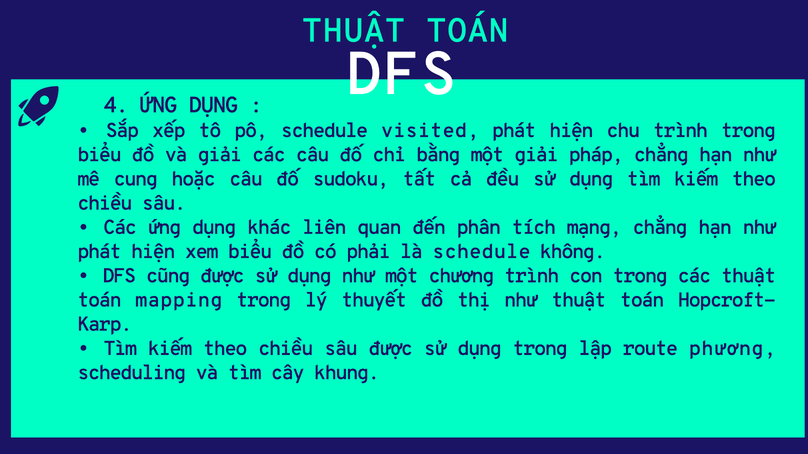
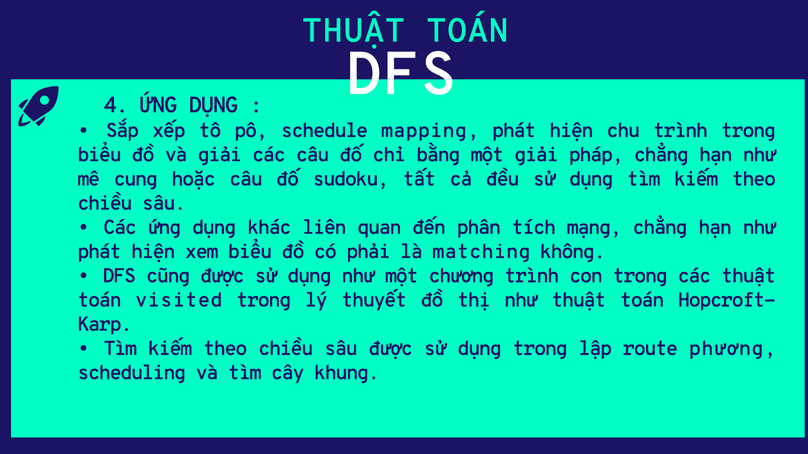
visited: visited -> mapping (430, 131)
là schedule: schedule -> matching (481, 252)
mapping: mapping -> visited (179, 300)
